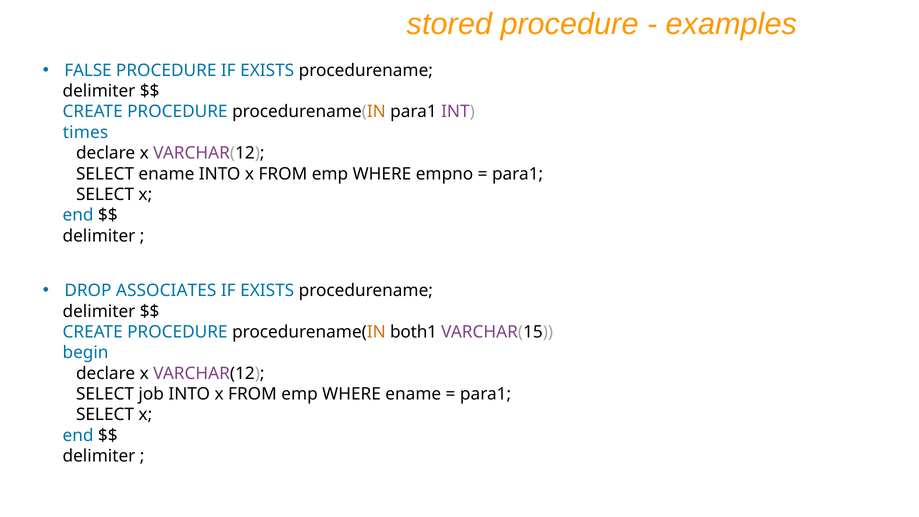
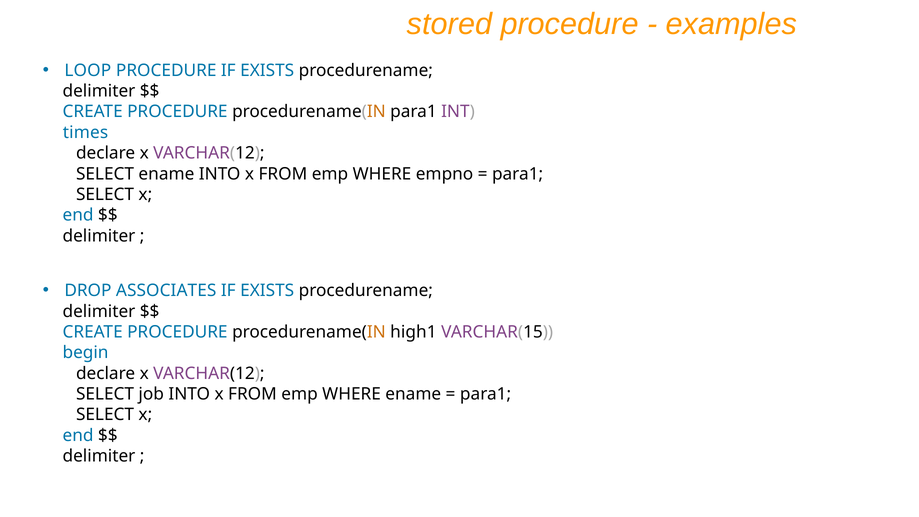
FALSE: FALSE -> LOOP (88, 70)
both1: both1 -> high1 (413, 332)
